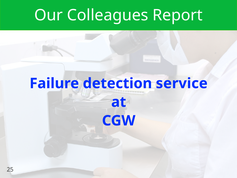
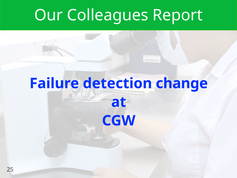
service: service -> change (182, 83)
